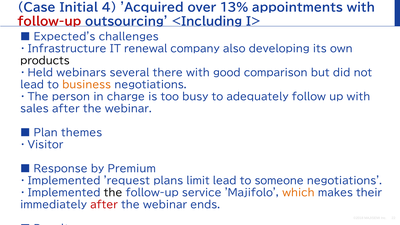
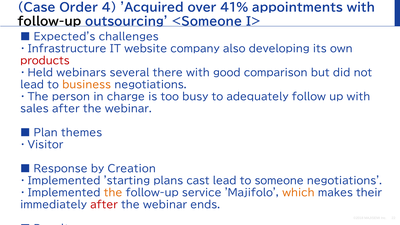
Initial: Initial -> Order (79, 8)
13%: 13% -> 41% (234, 8)
follow-up colour: red -> black (49, 22)
<Including: <Including -> <Someone (207, 22)
renewal: renewal -> website (146, 49)
products colour: black -> red (45, 61)
Premium: Premium -> Creation (132, 169)
request: request -> starting (127, 181)
limit: limit -> cast (198, 181)
the colour: black -> orange (113, 193)
